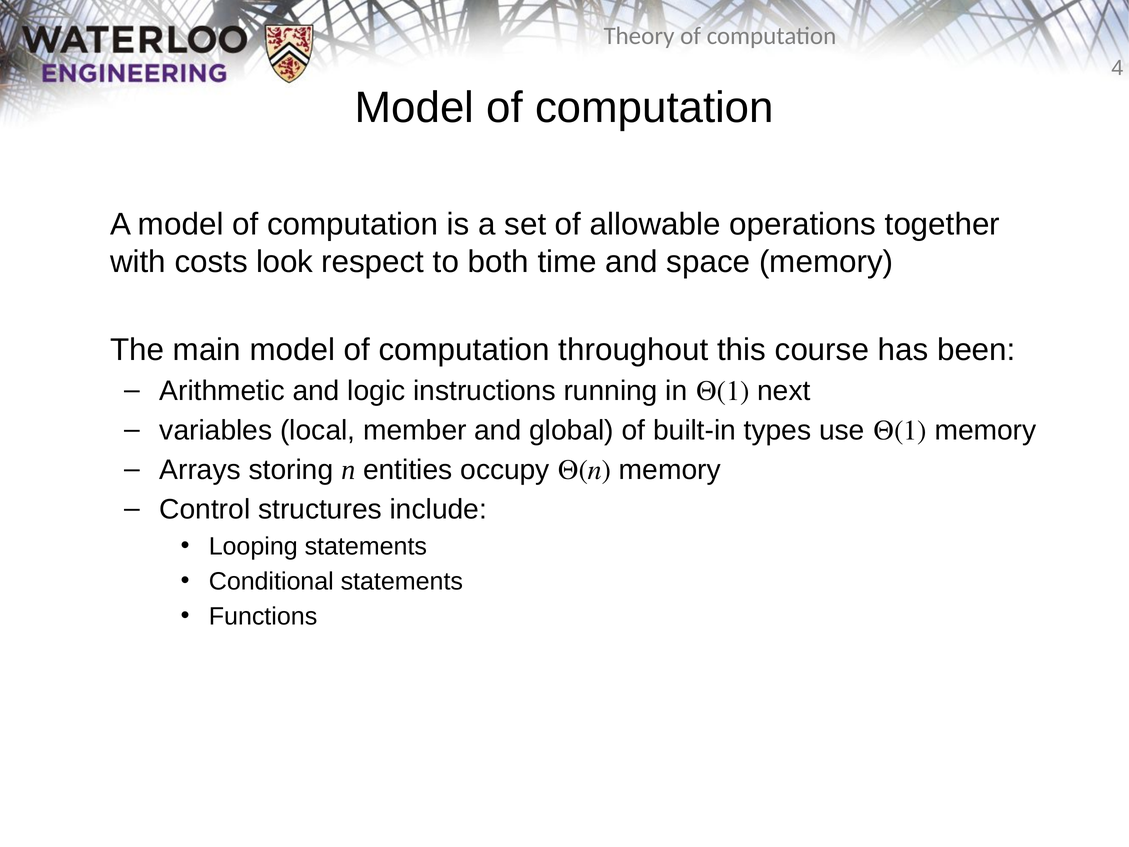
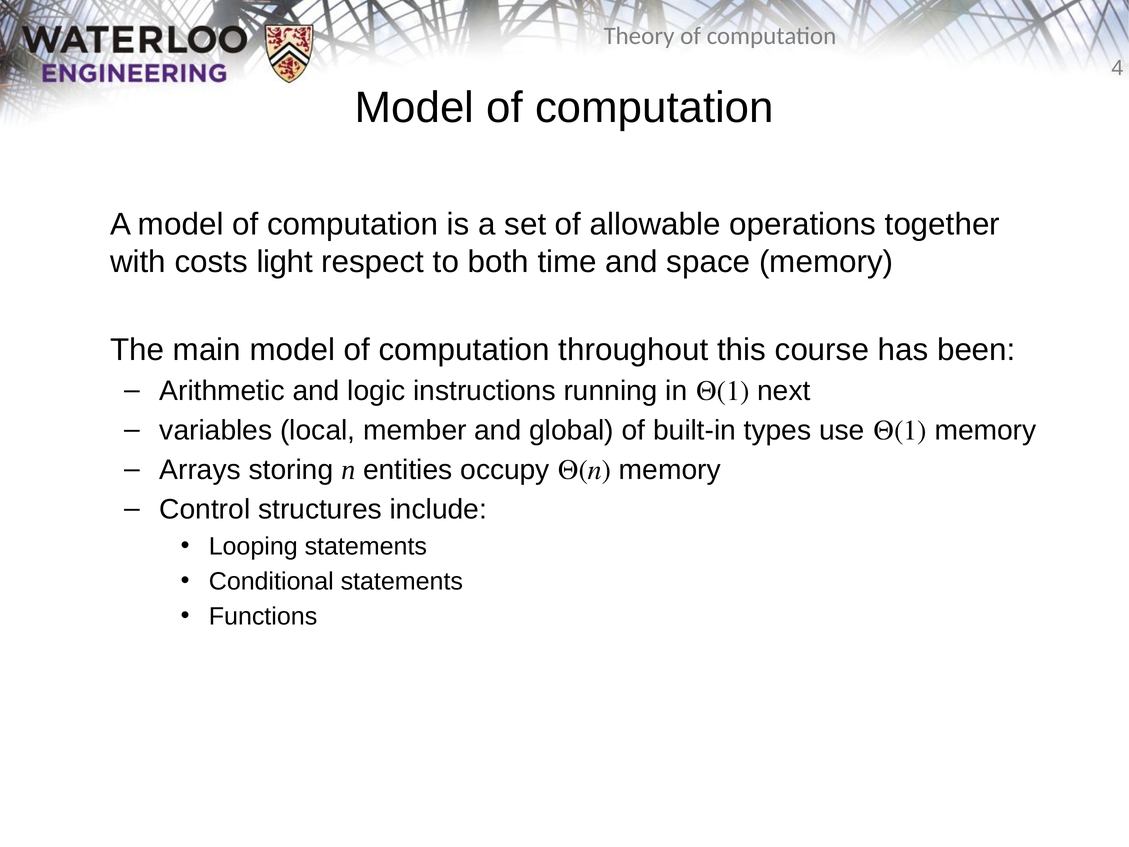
look: look -> light (285, 262)
